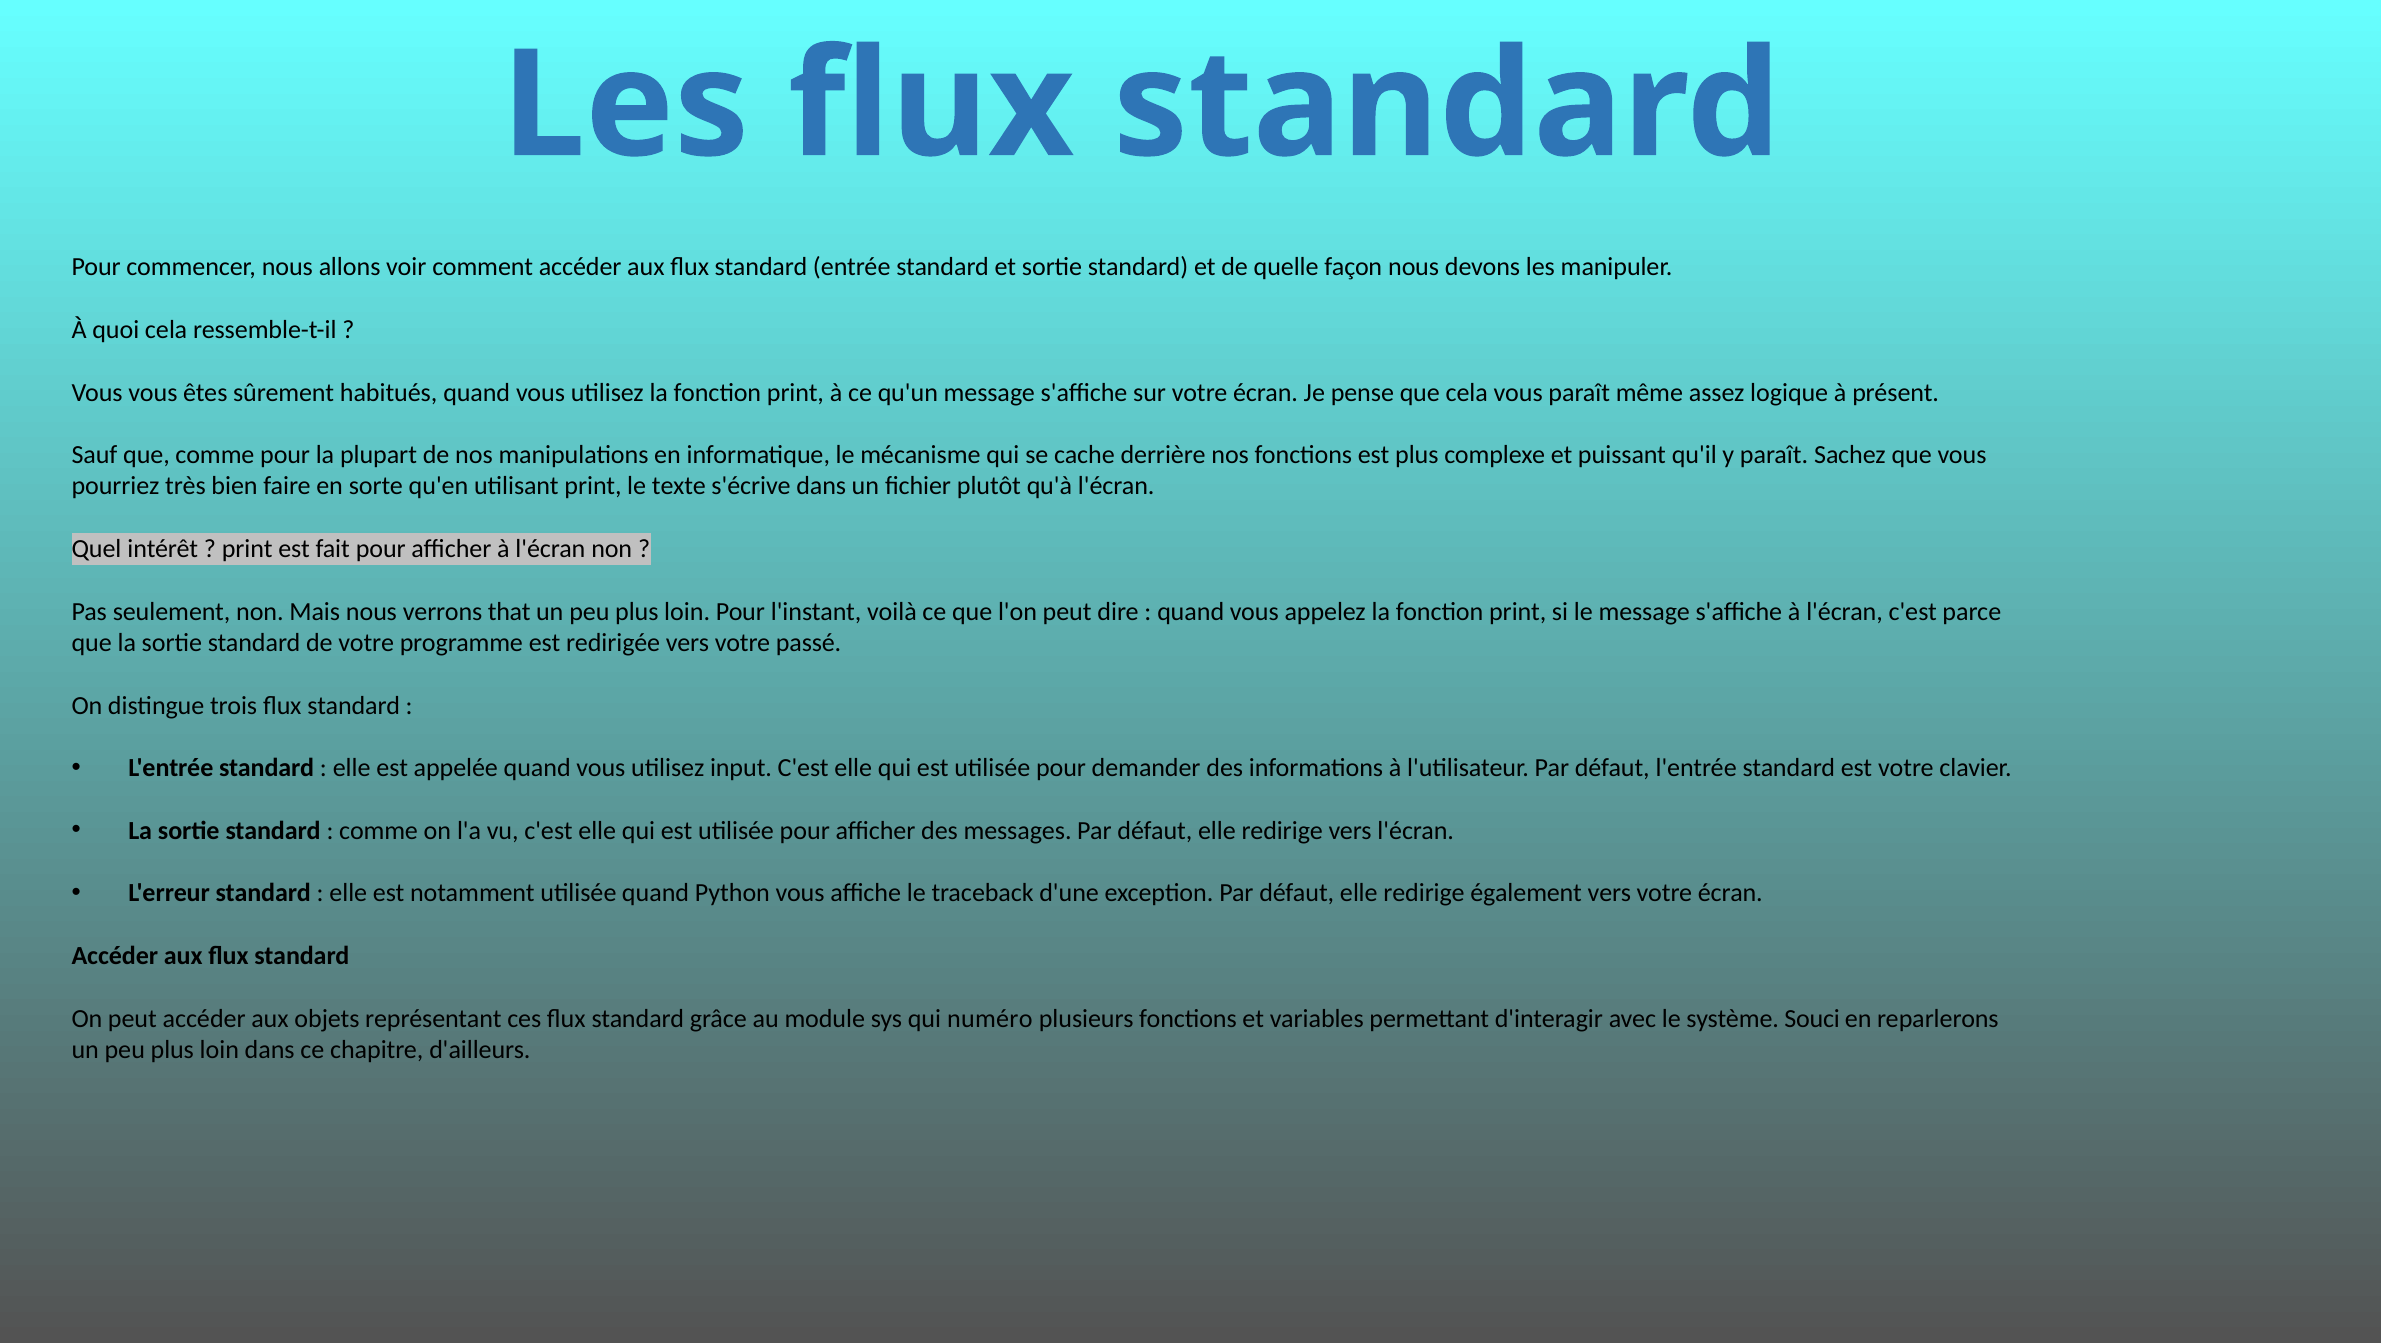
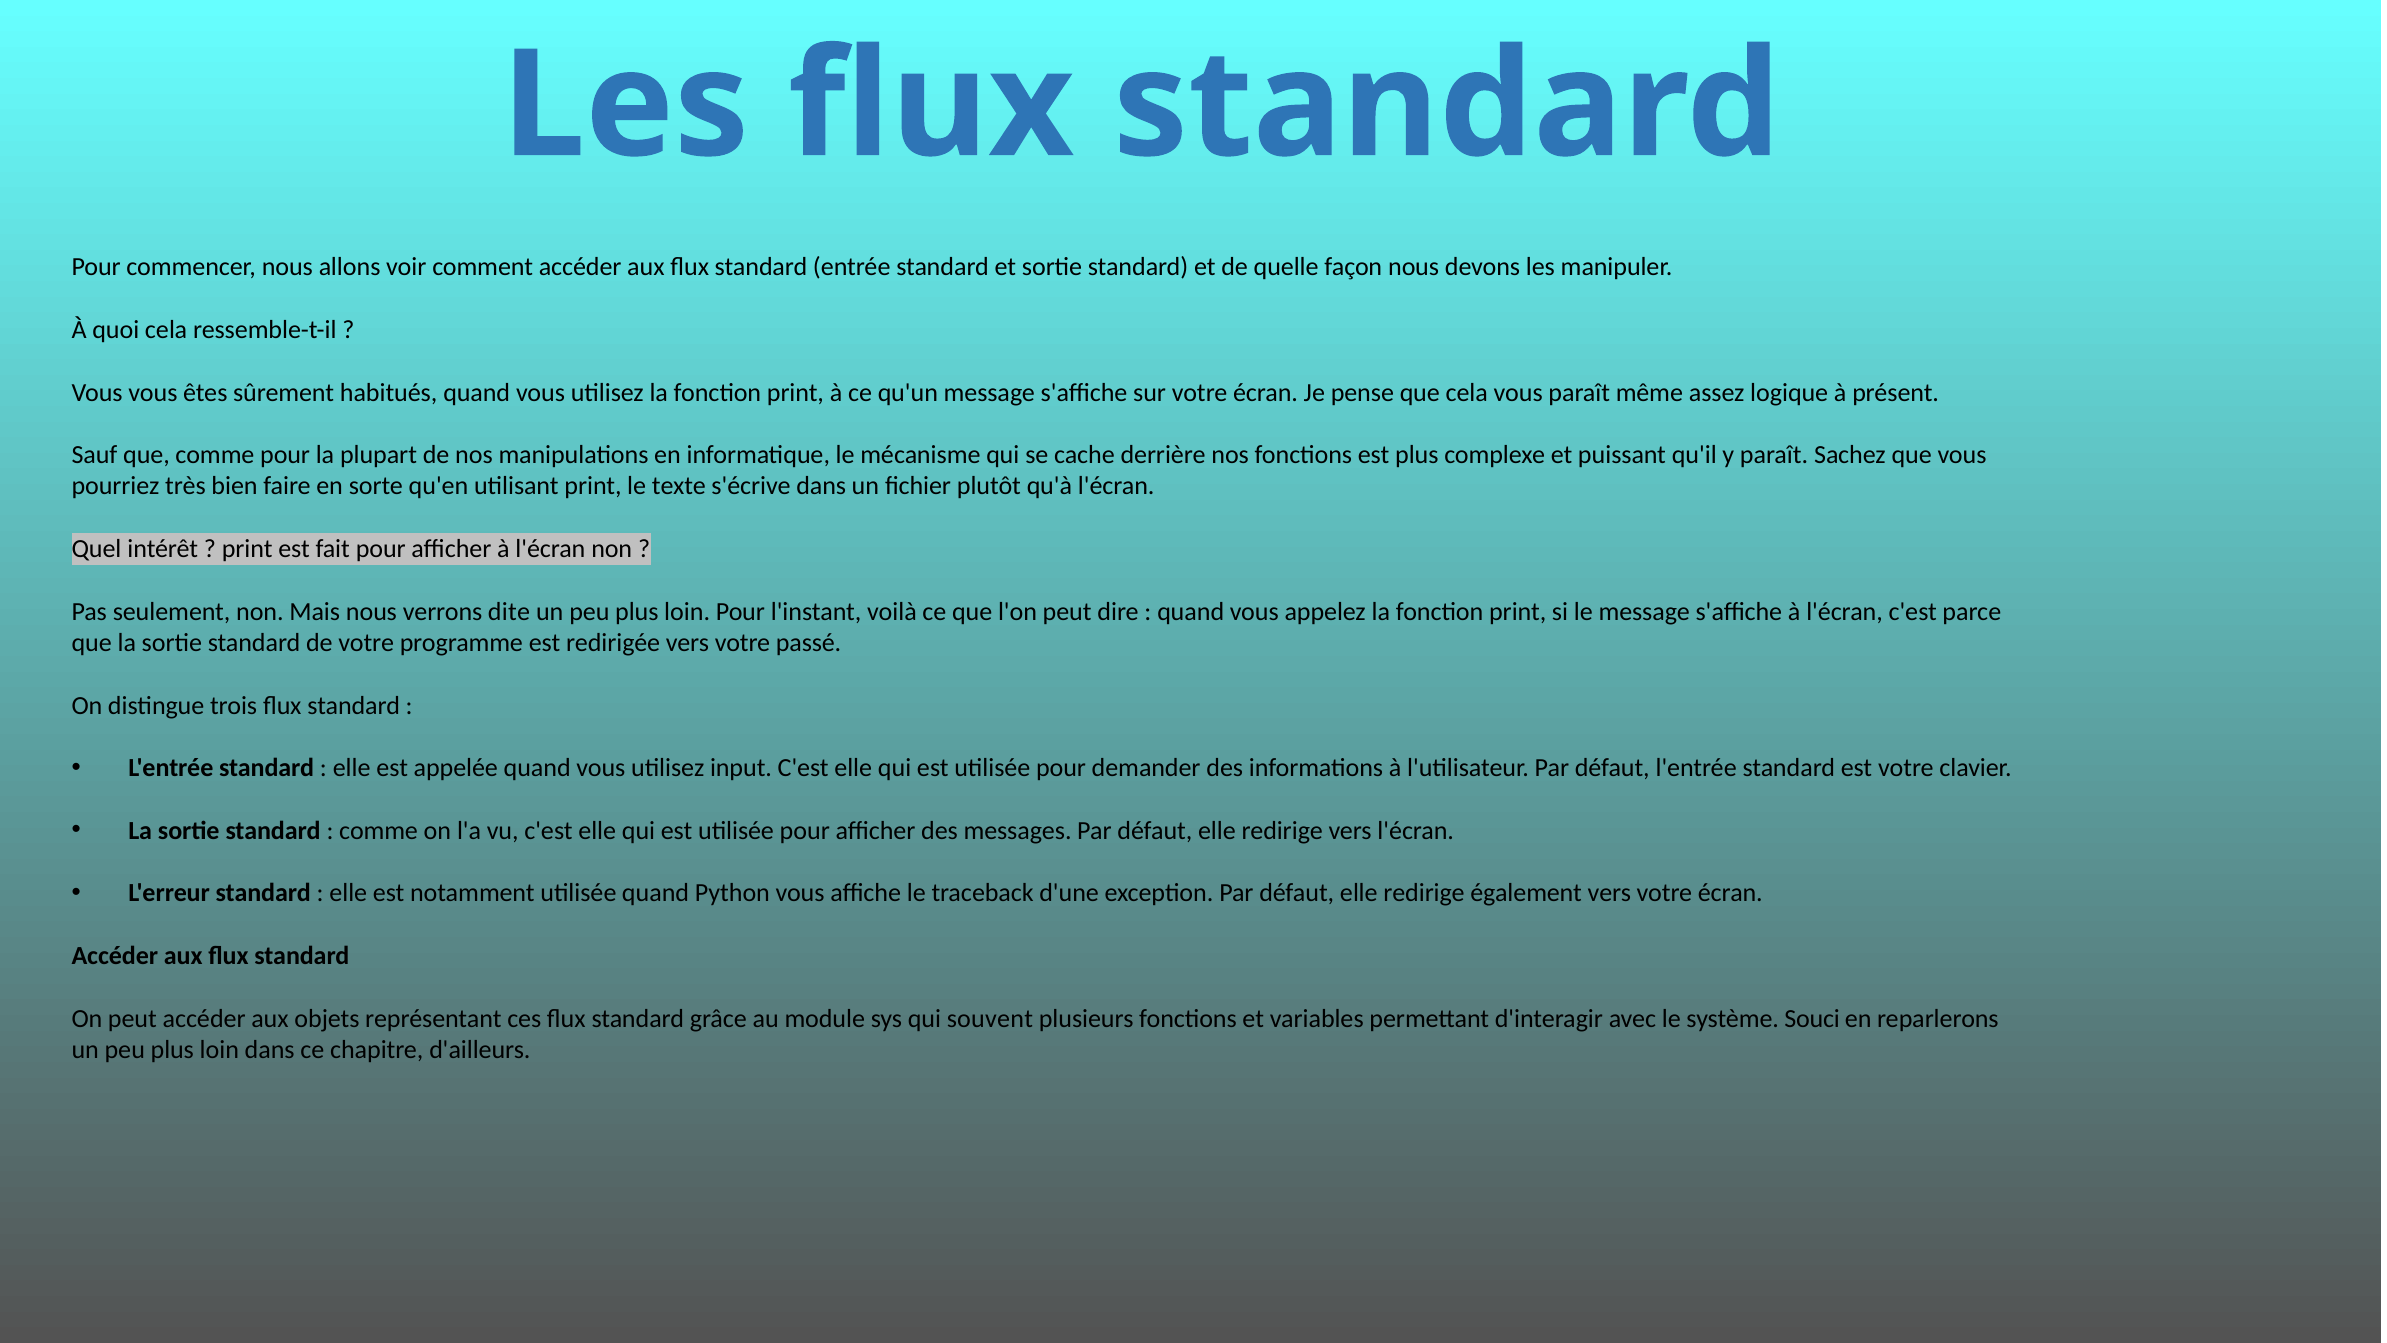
that: that -> dite (509, 611)
numéro: numéro -> souvent (990, 1018)
